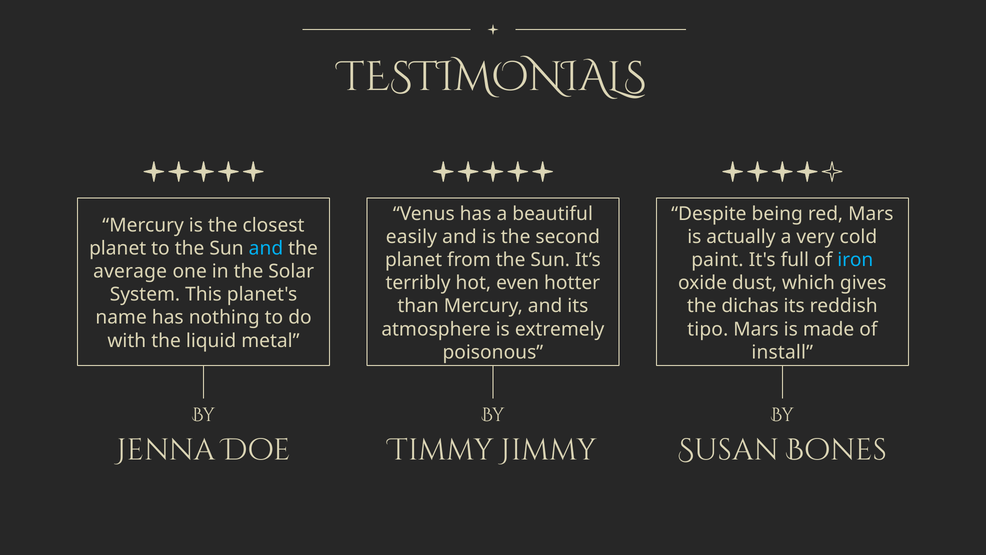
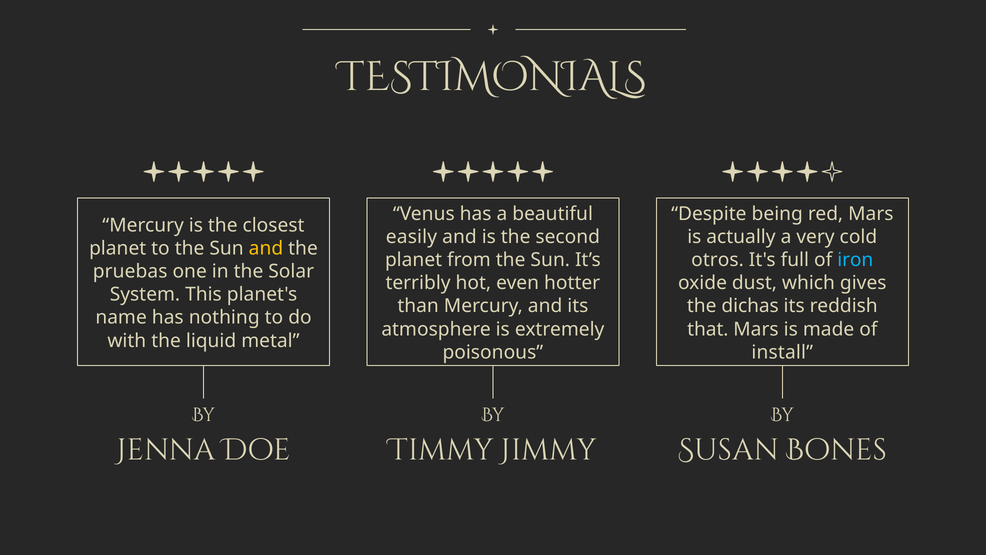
and colour: light blue -> yellow (266, 248)
paint: paint -> otros (718, 260)
average: average -> pruebas (130, 271)
tipo: tipo -> that (708, 329)
